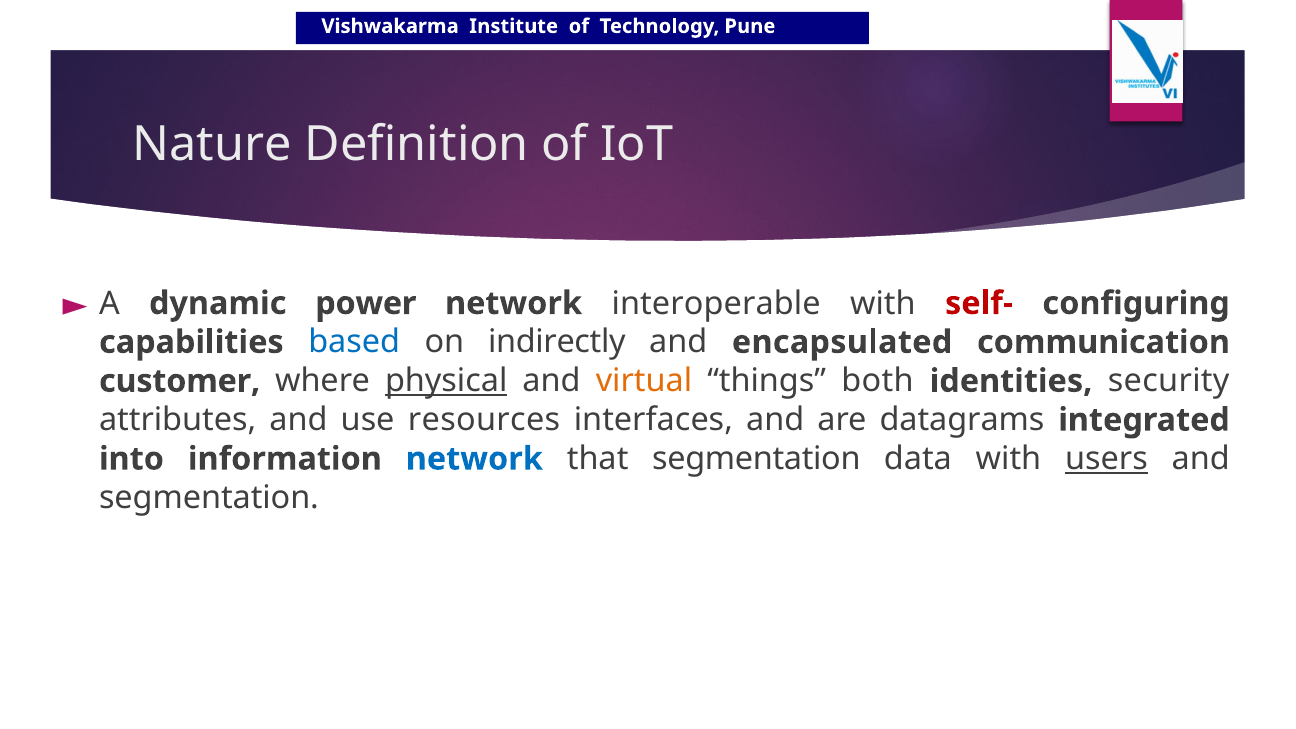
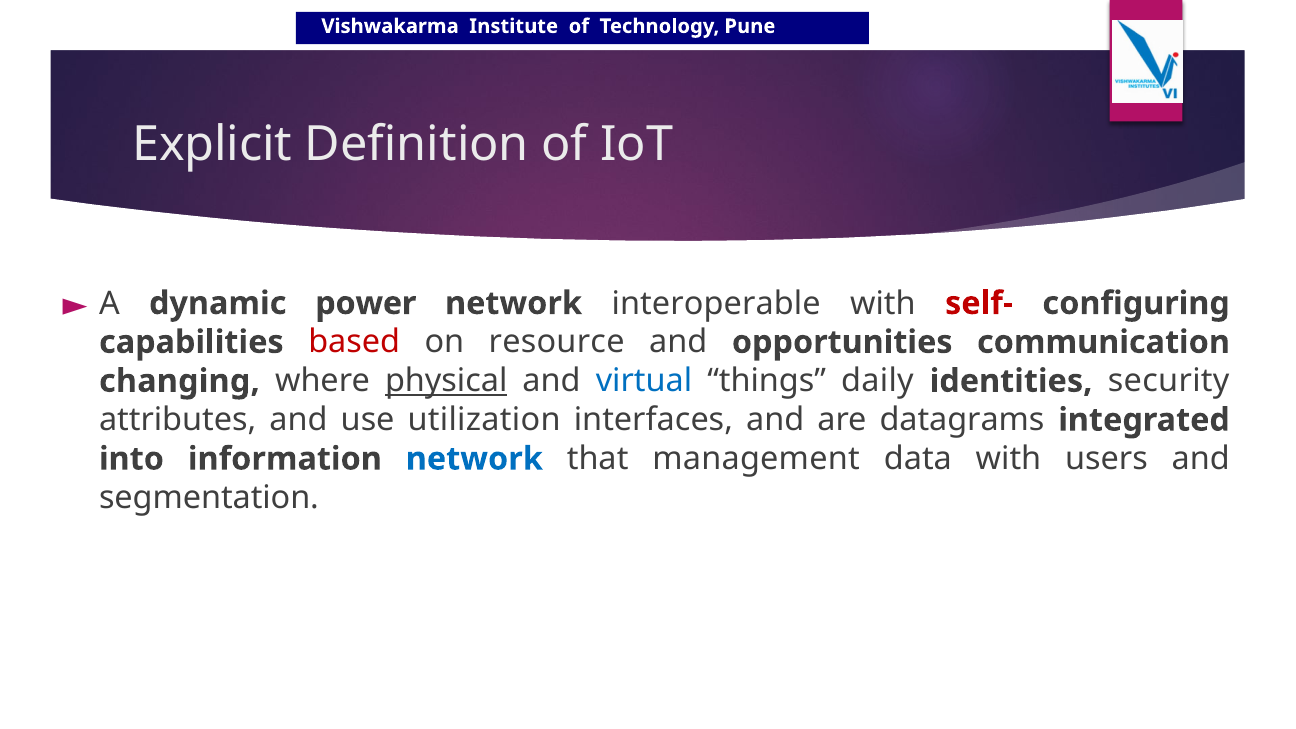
Nature: Nature -> Explicit (212, 144)
based colour: blue -> red (354, 342)
indirectly: indirectly -> resource (557, 342)
encapsulated: encapsulated -> opportunities (842, 342)
customer: customer -> changing (179, 381)
virtual colour: orange -> blue (644, 381)
both: both -> daily (877, 381)
resources: resources -> utilization (484, 420)
that segmentation: segmentation -> management (756, 459)
users underline: present -> none (1106, 459)
